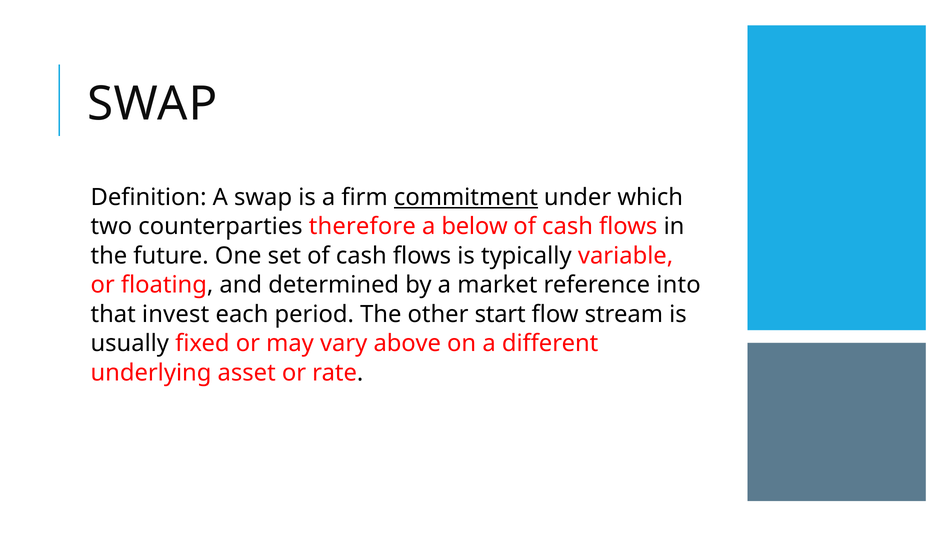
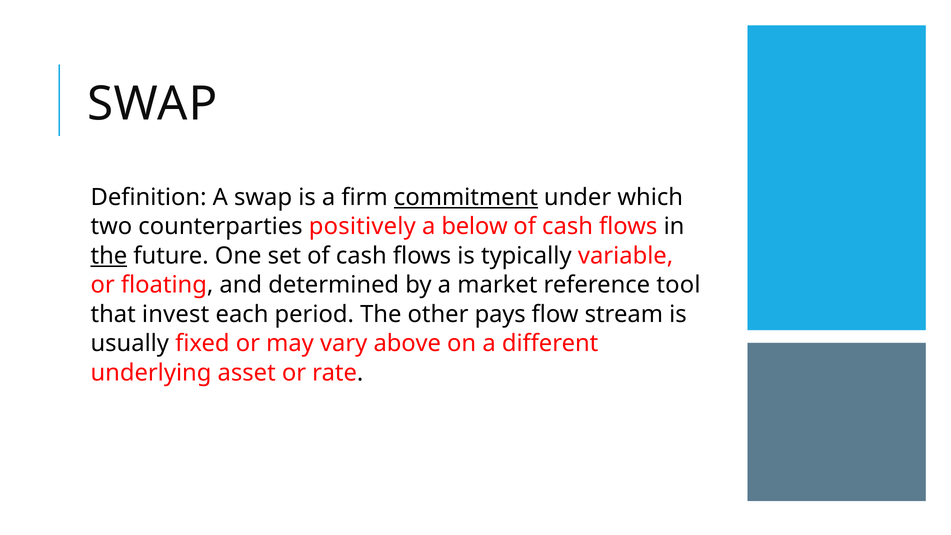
therefore: therefore -> positively (362, 227)
the underline: none -> present (109, 256)
into: into -> tool (679, 285)
start: start -> pays (500, 314)
